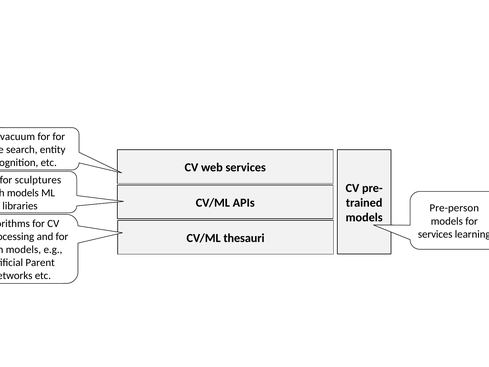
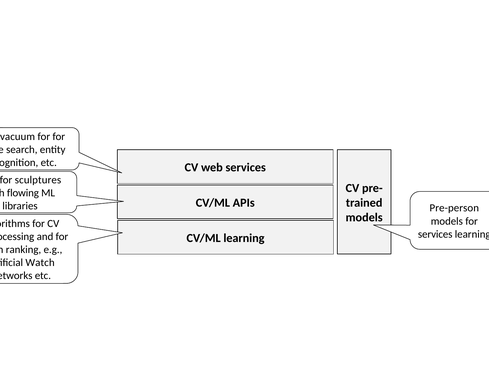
models: models -> flowing (23, 193)
CV/ML thesauri: thesauri -> learning (244, 238)
models: models -> ranking (23, 249)
Parent: Parent -> Watch (40, 262)
